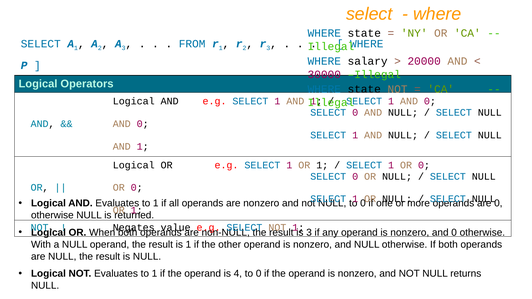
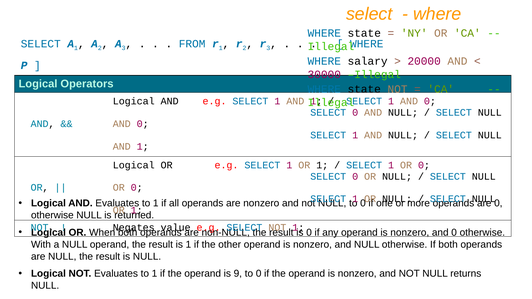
3: 3 -> 0 (309, 233)
4: 4 -> 9 (238, 274)
